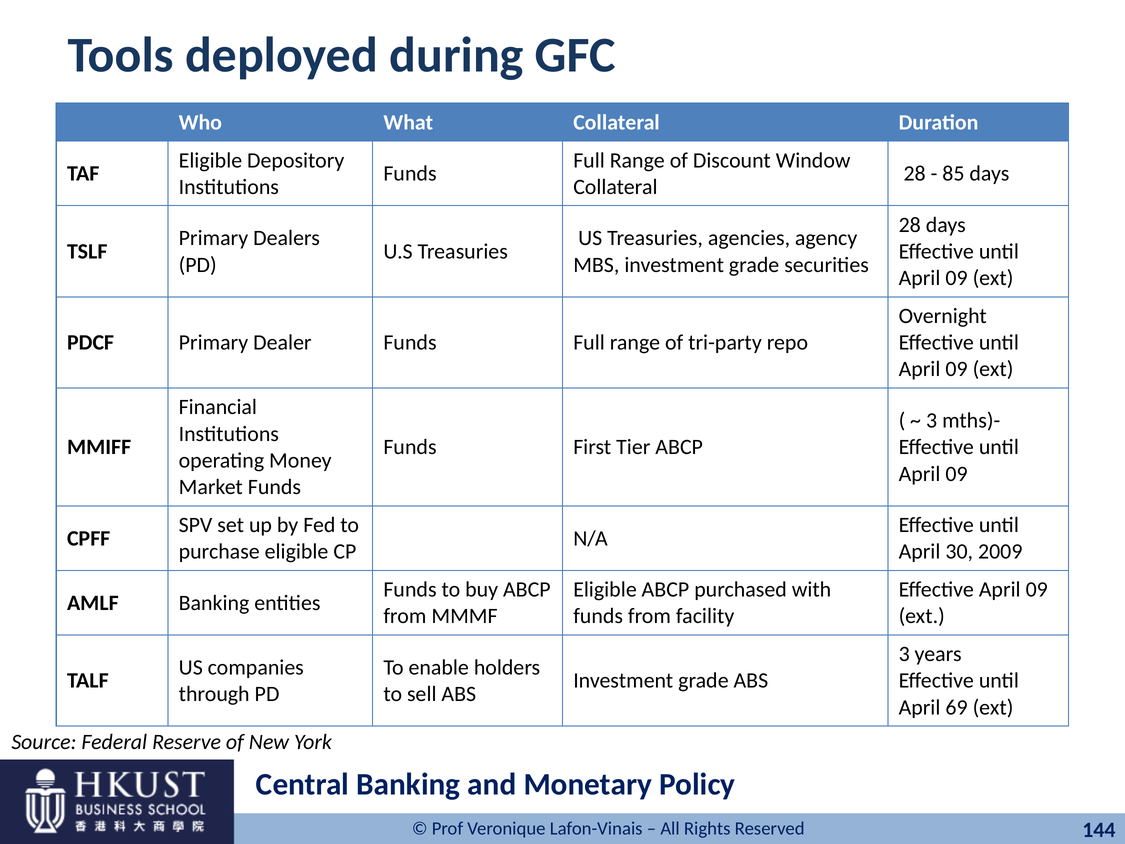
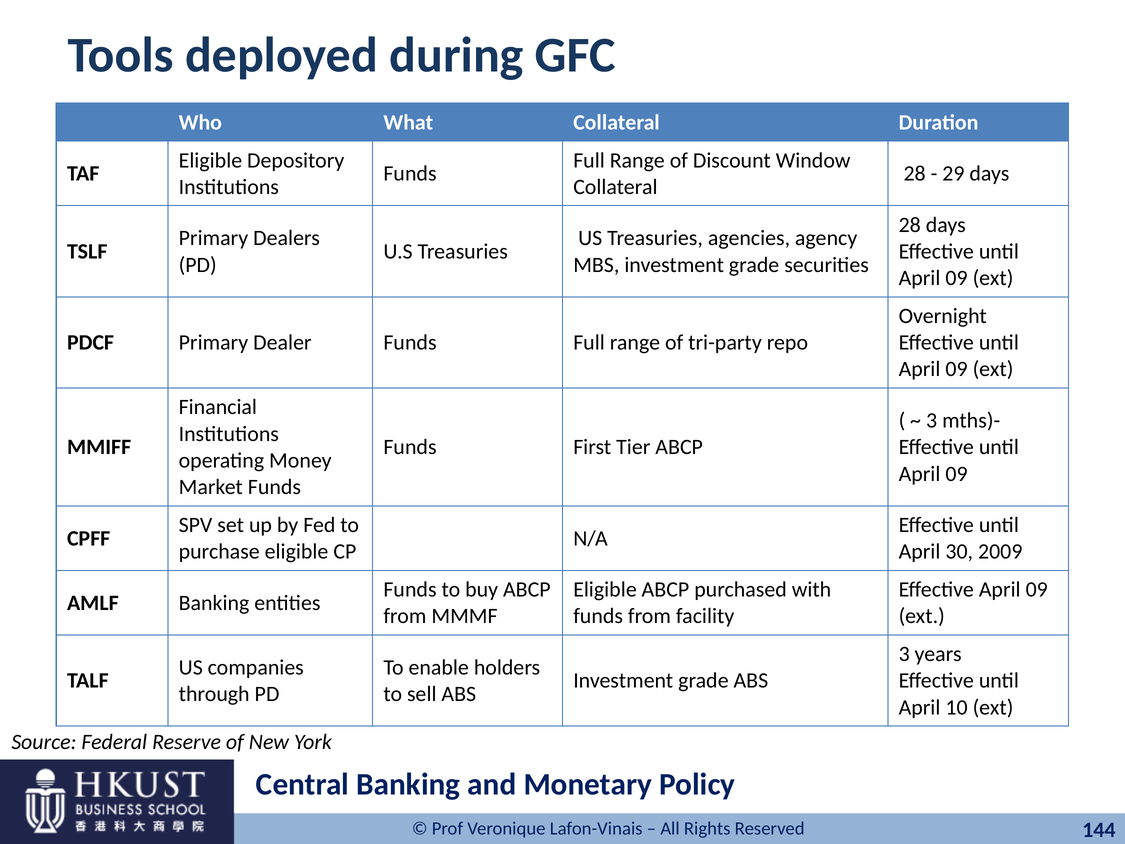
85: 85 -> 29 (953, 174)
69: 69 -> 10 (957, 707)
